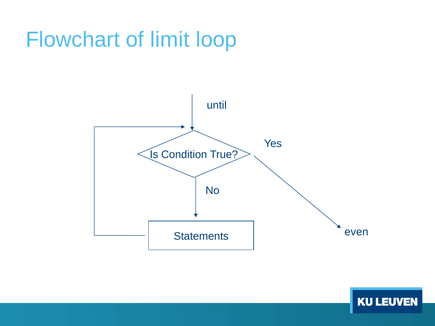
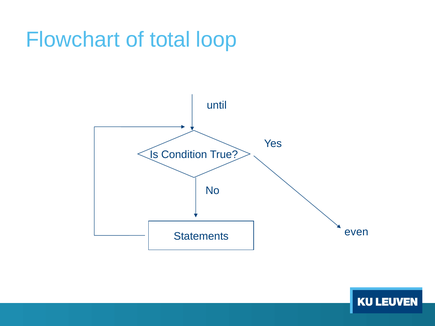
limit: limit -> total (170, 40)
